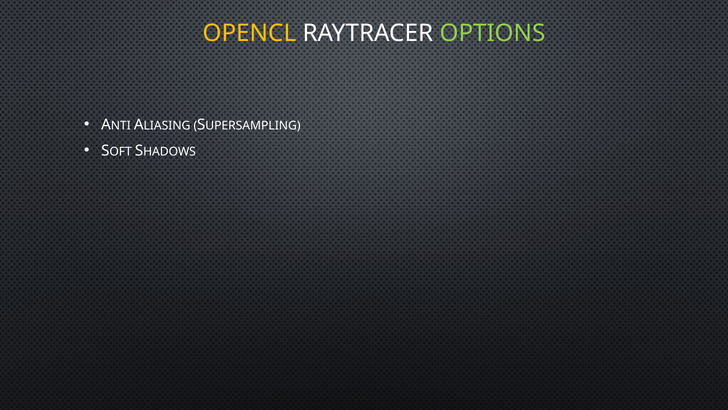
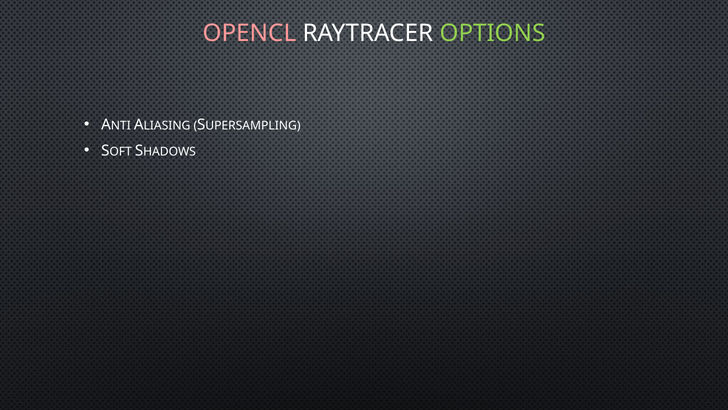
OPENCL colour: yellow -> pink (250, 33)
